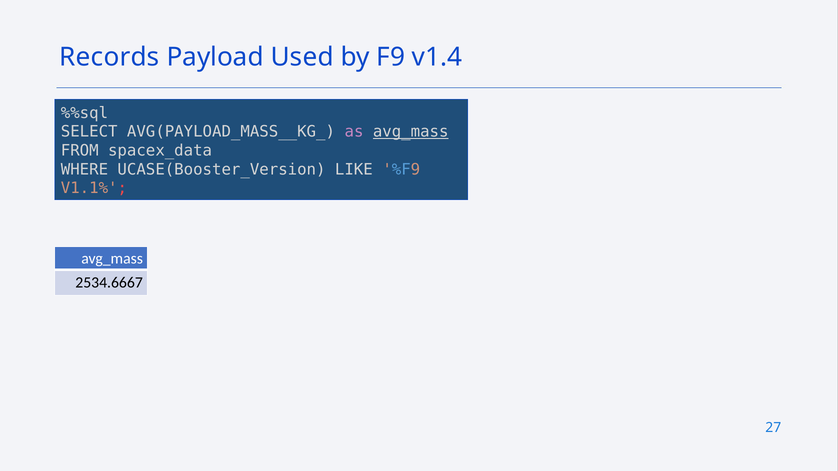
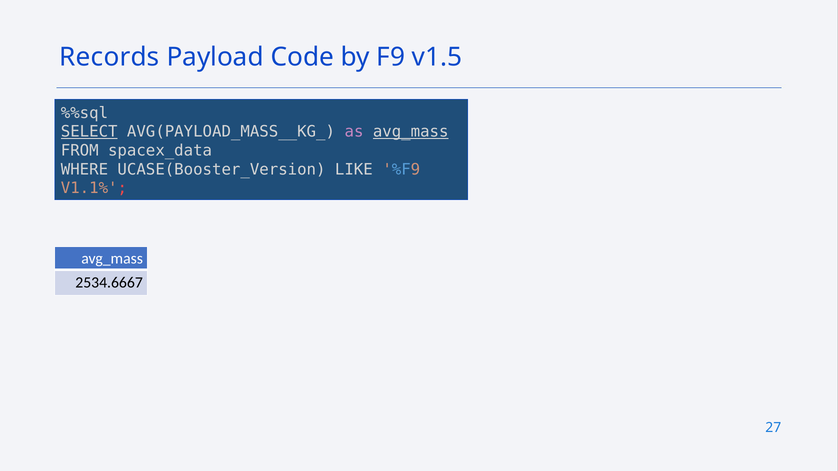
Used: Used -> Code (302, 57)
v1.4: v1.4 -> v1.5 (437, 57)
SELECT underline: none -> present (89, 132)
